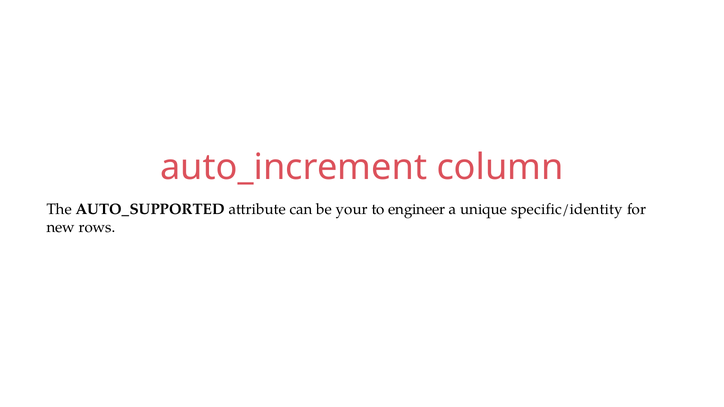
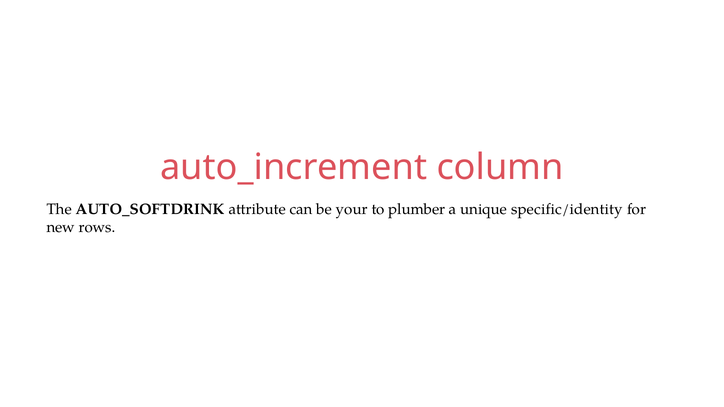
AUTO_SUPPORTED: AUTO_SUPPORTED -> AUTO_SOFTDRINK (150, 209)
engineer: engineer -> plumber (417, 209)
